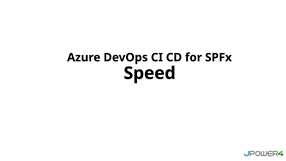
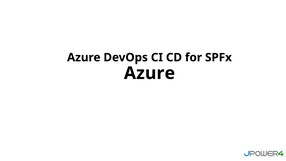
Speed: Speed -> Azure (149, 73)
